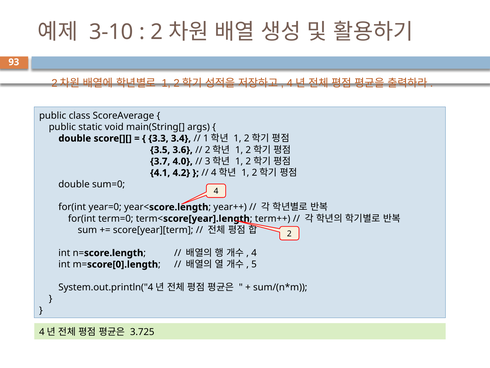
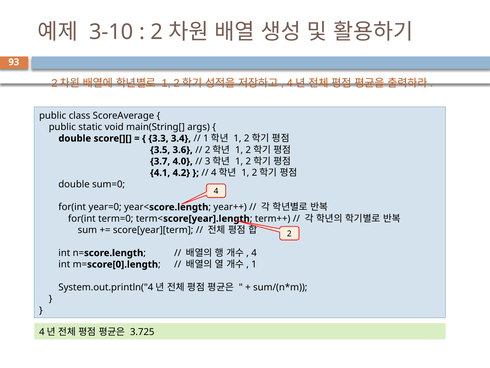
5: 5 -> 1 (254, 264)
